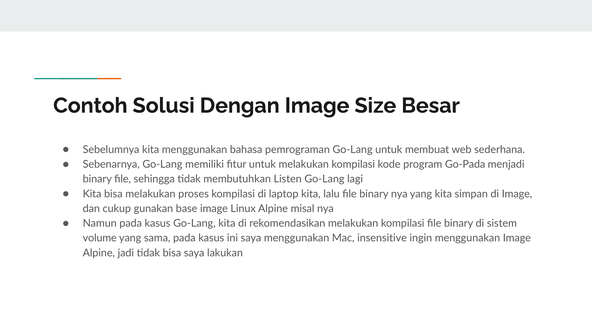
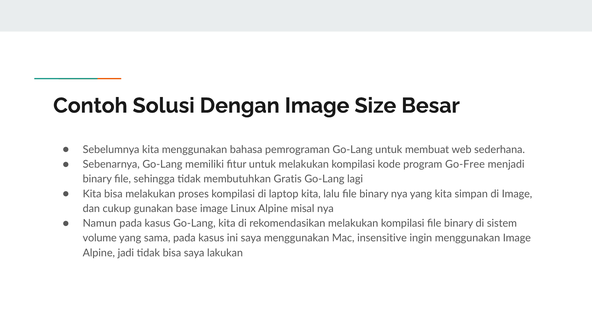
Go-Pada: Go-Pada -> Go-Free (465, 164)
Listen: Listen -> Gratis (288, 179)
